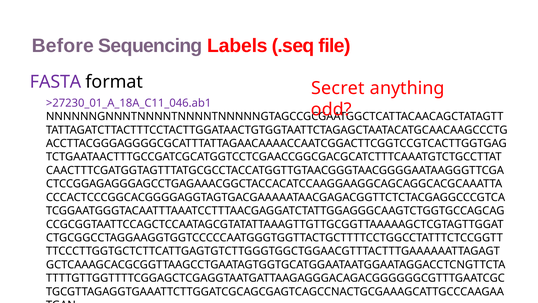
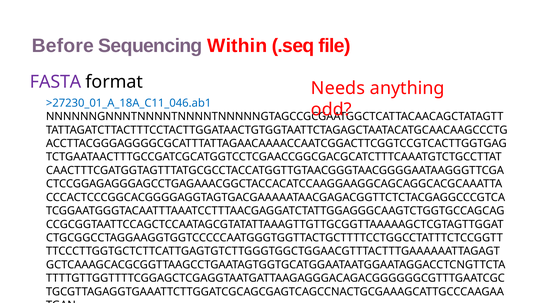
Labels: Labels -> Within (237, 46)
Secret: Secret -> Needs (338, 88)
>27230_01_A_18A_C11_046.ab1 colour: purple -> blue (129, 103)
